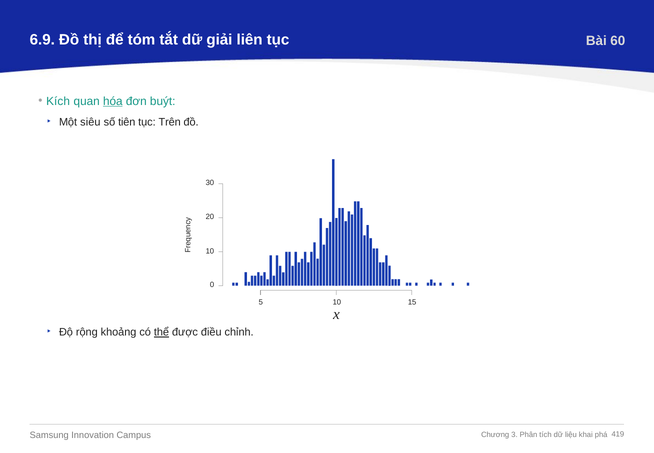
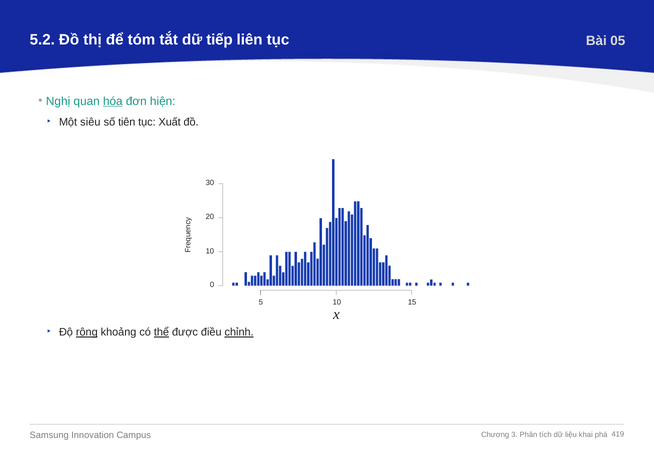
6.9: 6.9 -> 5.2 (42, 40)
giải: giải -> tiếp (219, 40)
60: 60 -> 05 (618, 41)
Kích: Kích -> Nghị (58, 101)
buýt: buýt -> hiện (163, 101)
Trên: Trên -> Xuất (170, 122)
rộng underline: none -> present (87, 332)
chỉnh underline: none -> present (239, 332)
